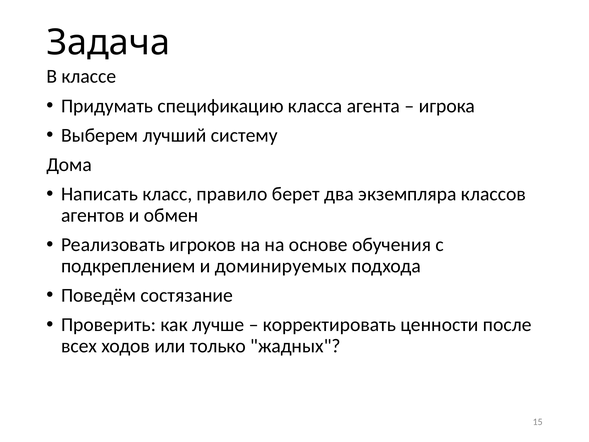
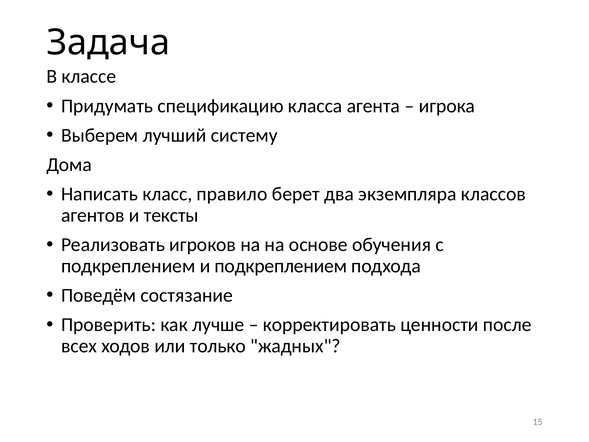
обмен: обмен -> тексты (171, 215)
и доминируемых: доминируемых -> подкреплением (281, 266)
